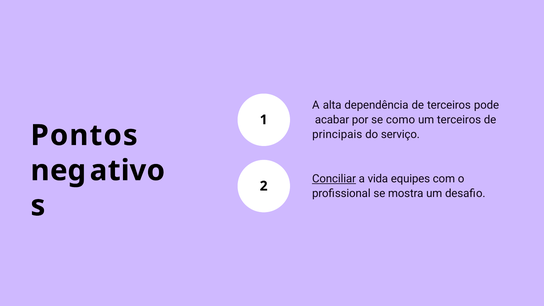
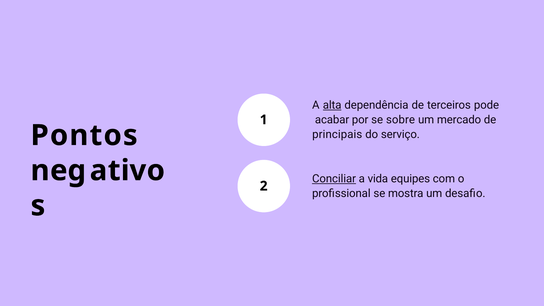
alta underline: none -> present (332, 105)
como: como -> sobre (401, 120)
um terceiros: terceiros -> mercado (459, 120)
